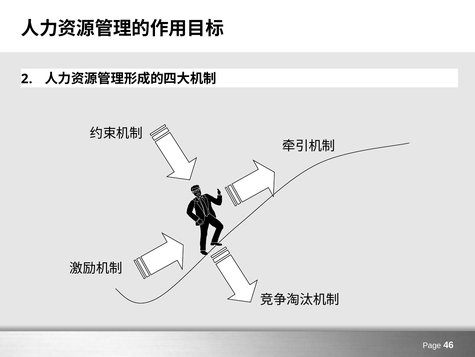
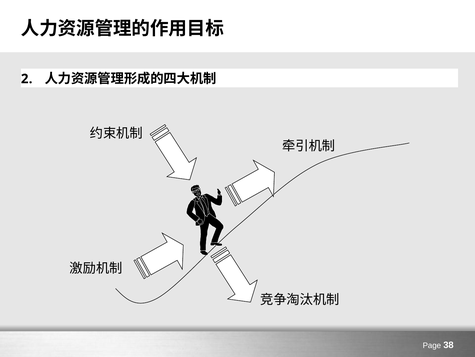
46: 46 -> 38 (448, 344)
